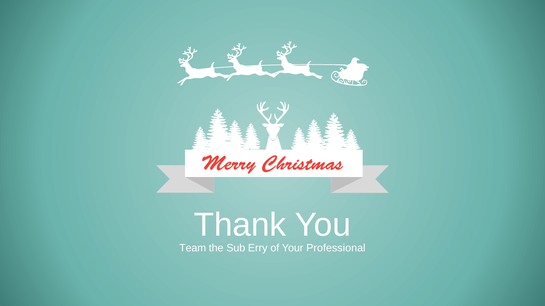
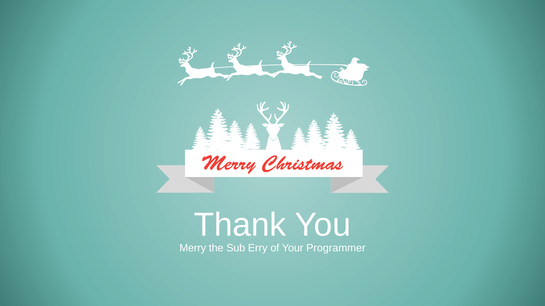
Team: Team -> Merry (193, 249)
Professional: Professional -> Programmer (336, 249)
